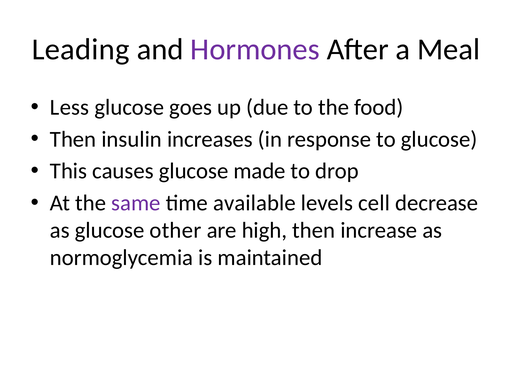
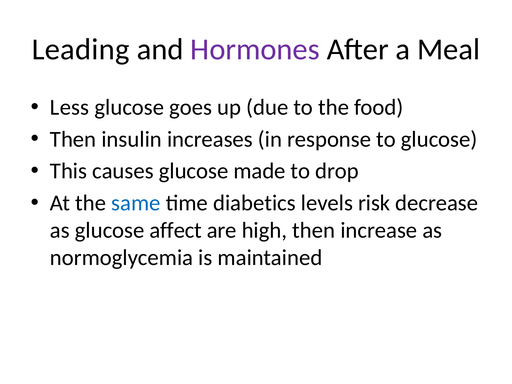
same colour: purple -> blue (136, 203)
available: available -> diabetics (254, 203)
cell: cell -> risk (374, 203)
other: other -> affect (176, 230)
